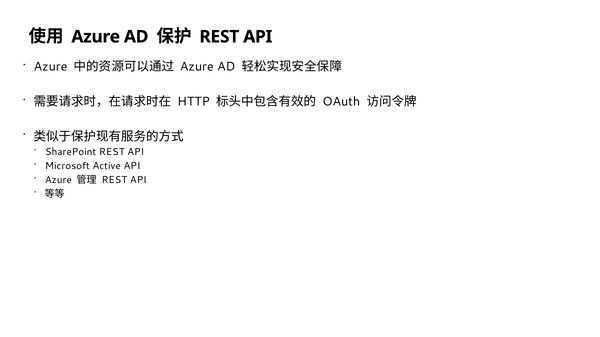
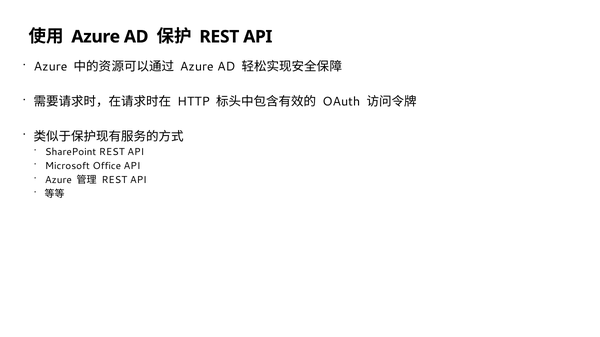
Active: Active -> Office (107, 166)
